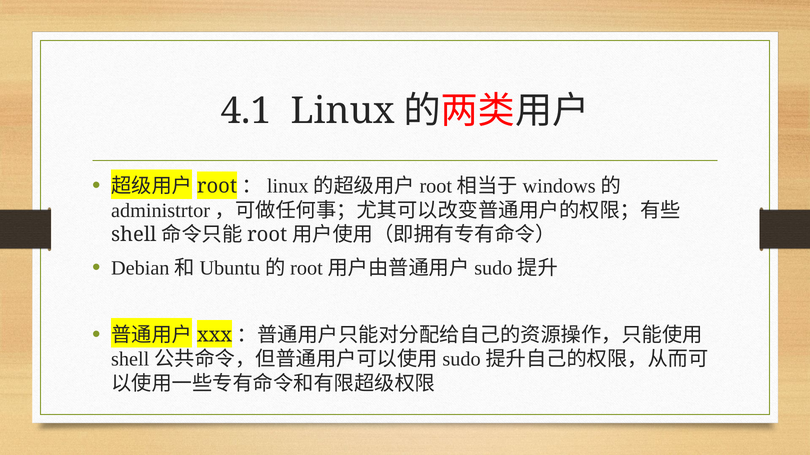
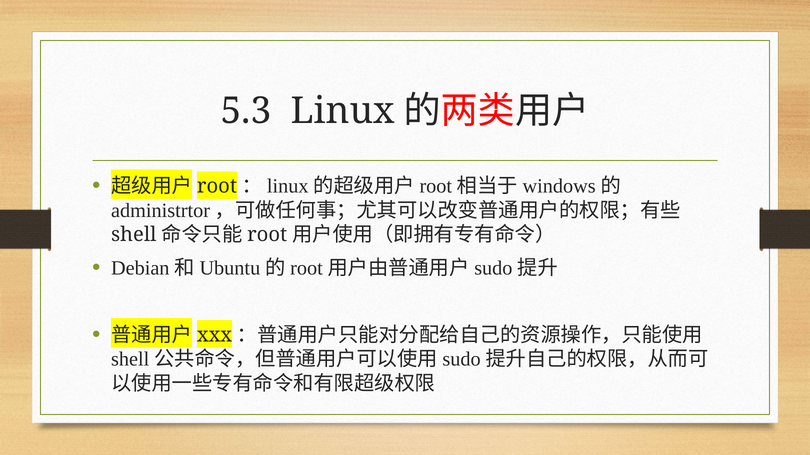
4.1: 4.1 -> 5.3 (246, 111)
